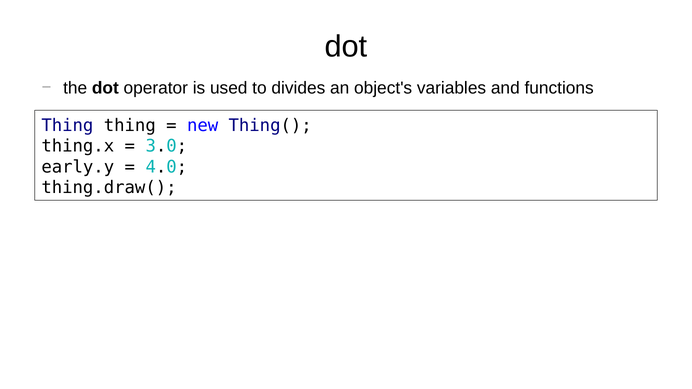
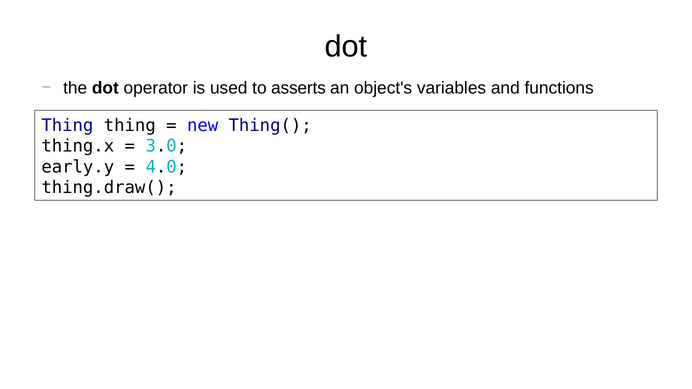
divides: divides -> asserts (298, 88)
